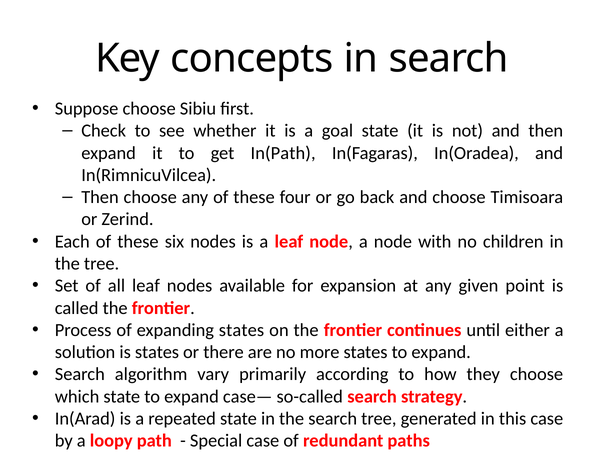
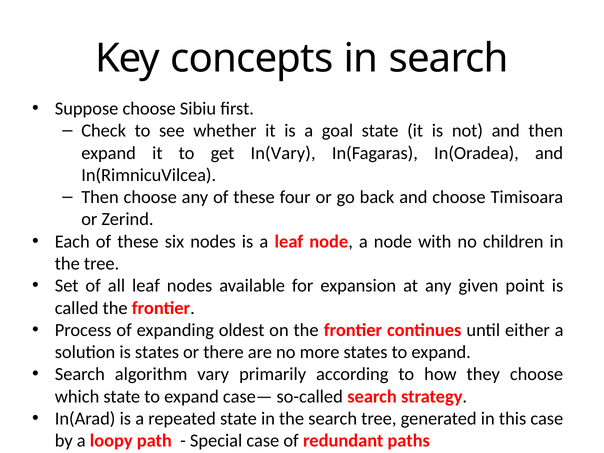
In(Path: In(Path -> In(Vary (283, 153)
expanding states: states -> oldest (242, 330)
